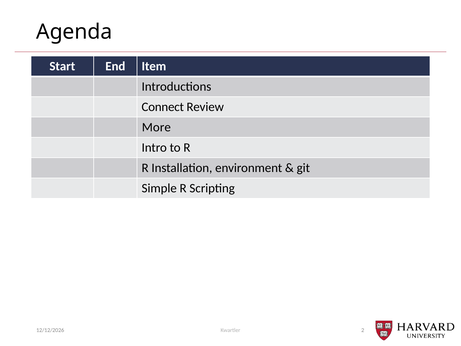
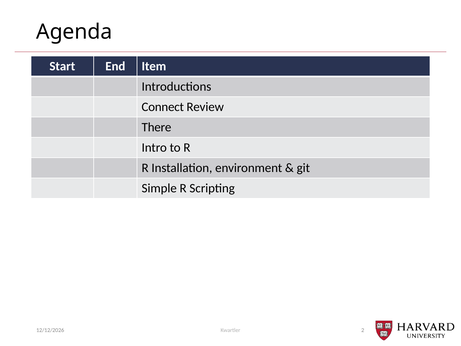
More: More -> There (156, 127)
